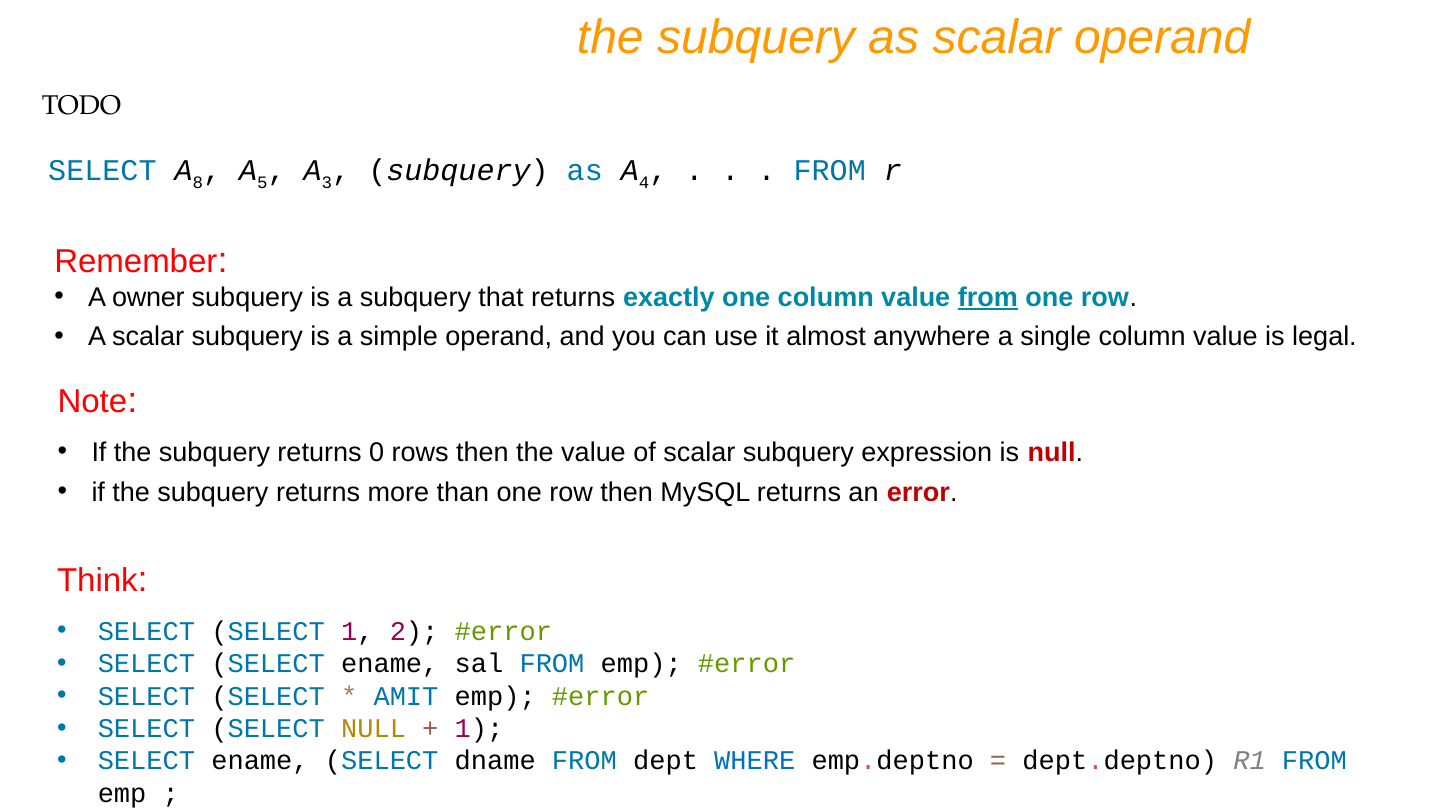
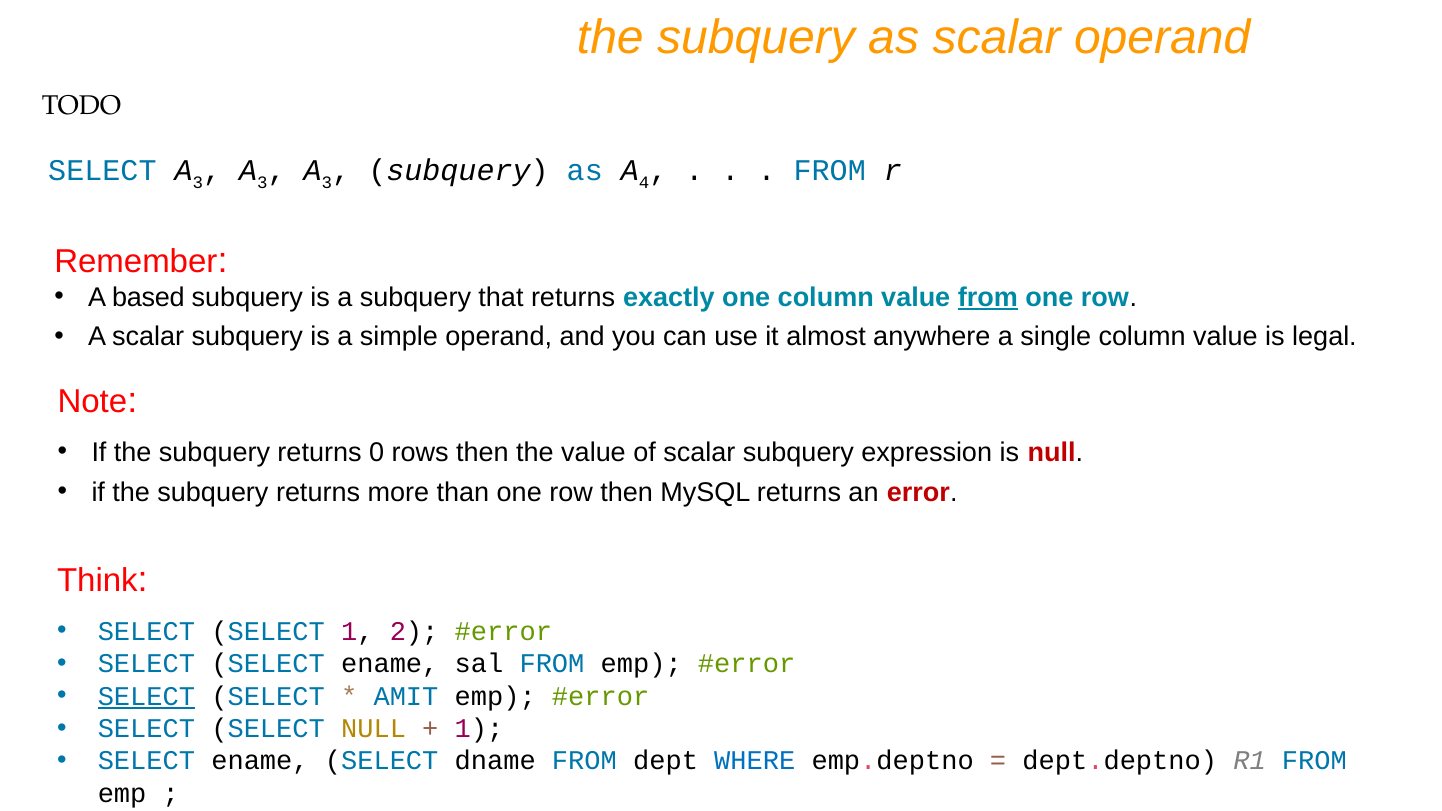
SELECT A 8: 8 -> 3 (198, 183)
5: 5 -> 3 (262, 183)
owner: owner -> based (148, 297)
SELECT underline: none -> present (146, 696)
